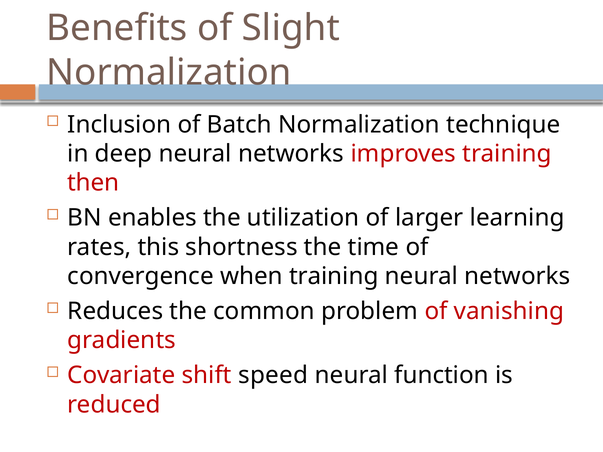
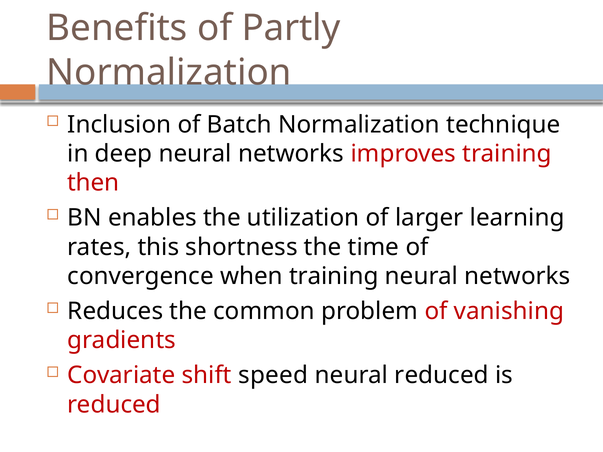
Slight: Slight -> Partly (291, 28)
neural function: function -> reduced (442, 376)
